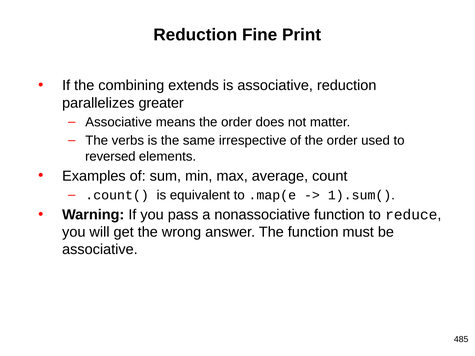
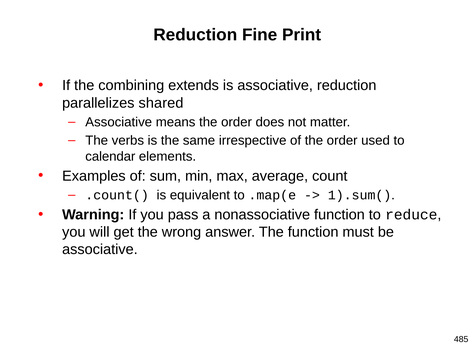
greater: greater -> shared (161, 103)
reversed: reversed -> calendar (110, 156)
